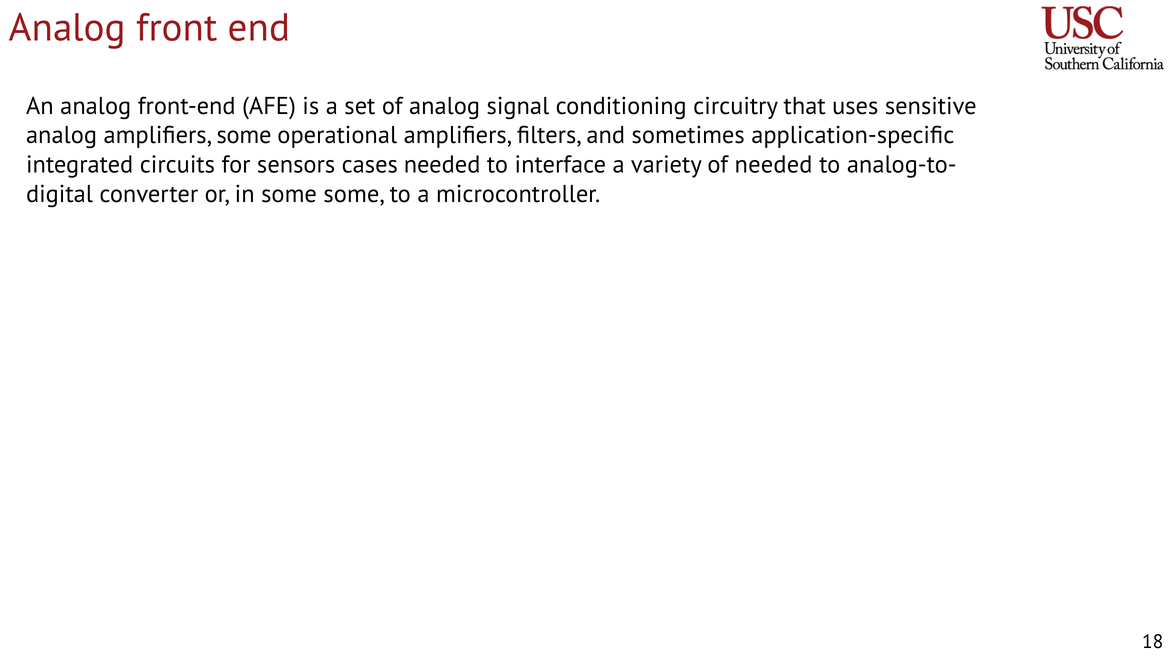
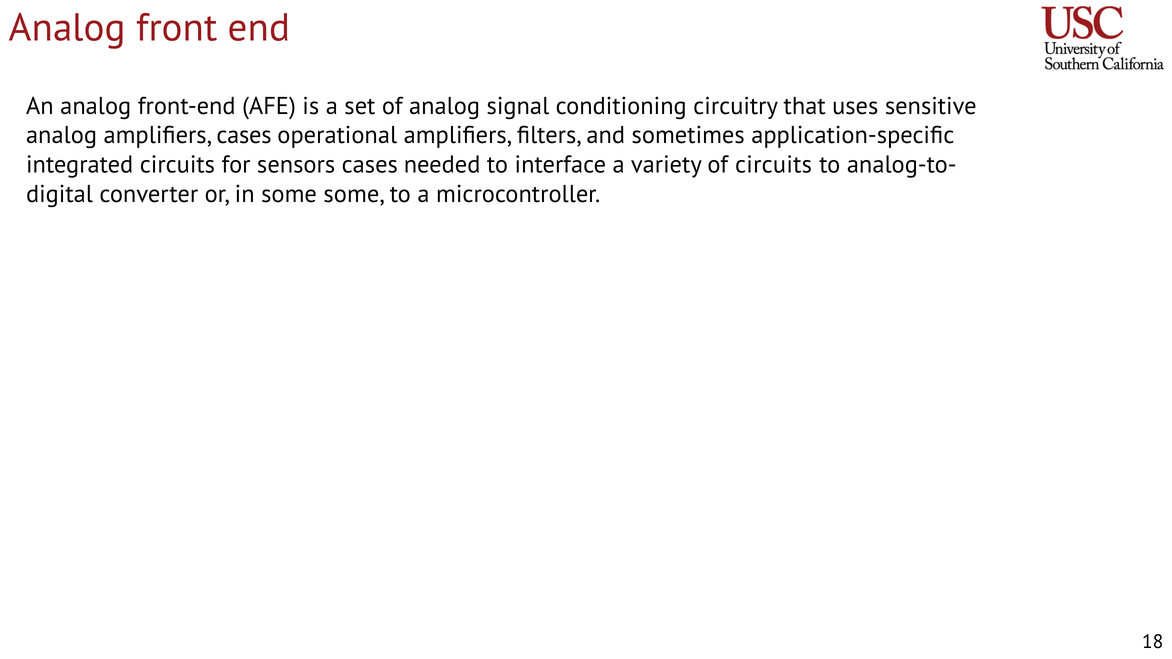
amplifiers some: some -> cases (244, 135)
of needed: needed -> circuits (774, 165)
